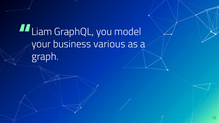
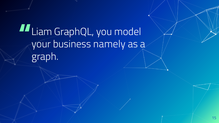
various: various -> namely (109, 44)
